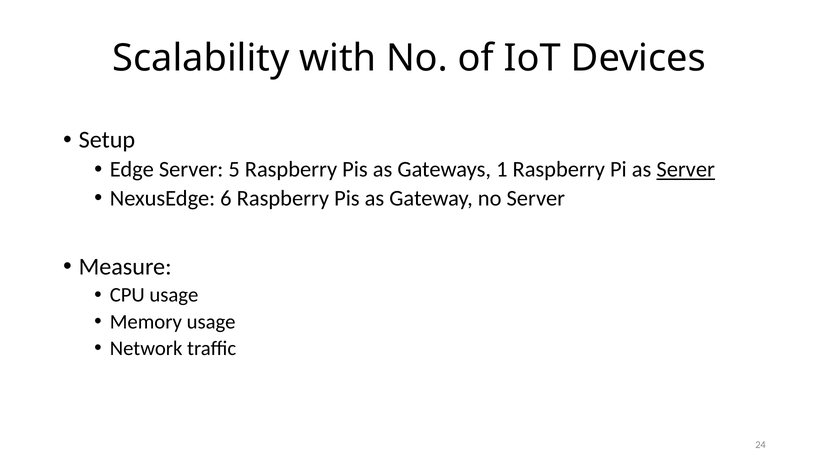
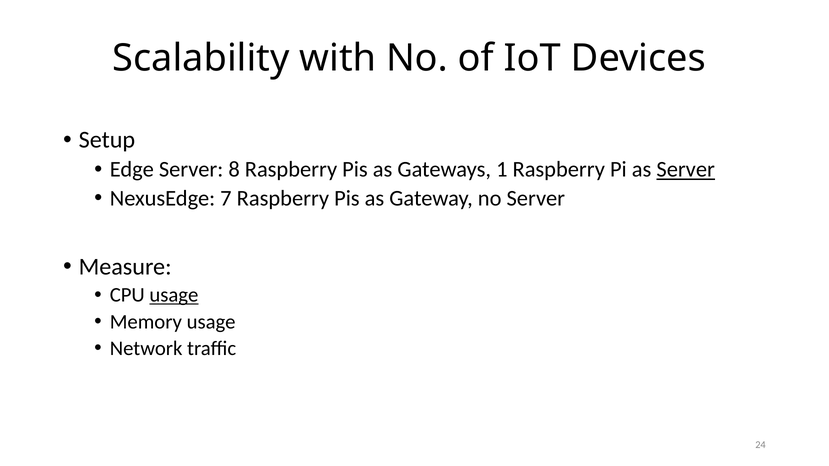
5: 5 -> 8 (234, 170)
6: 6 -> 7 (226, 198)
usage underline: none -> present (174, 295)
